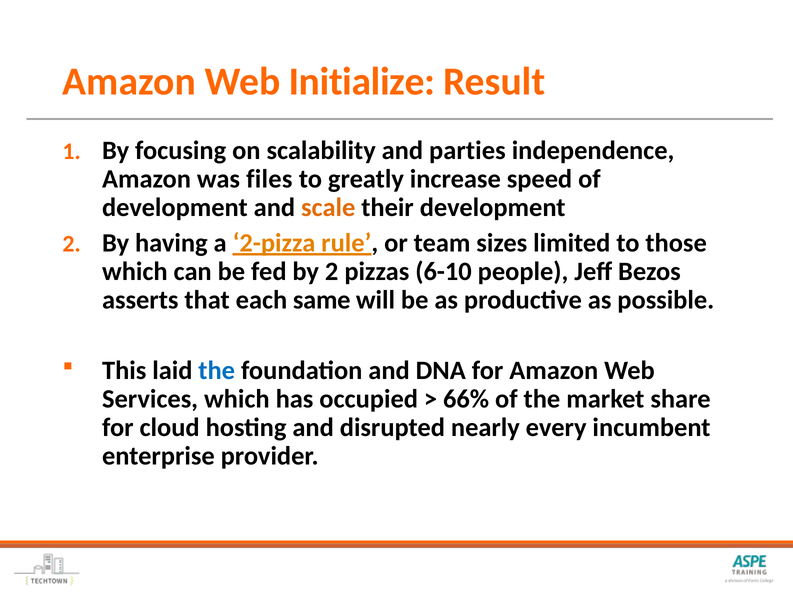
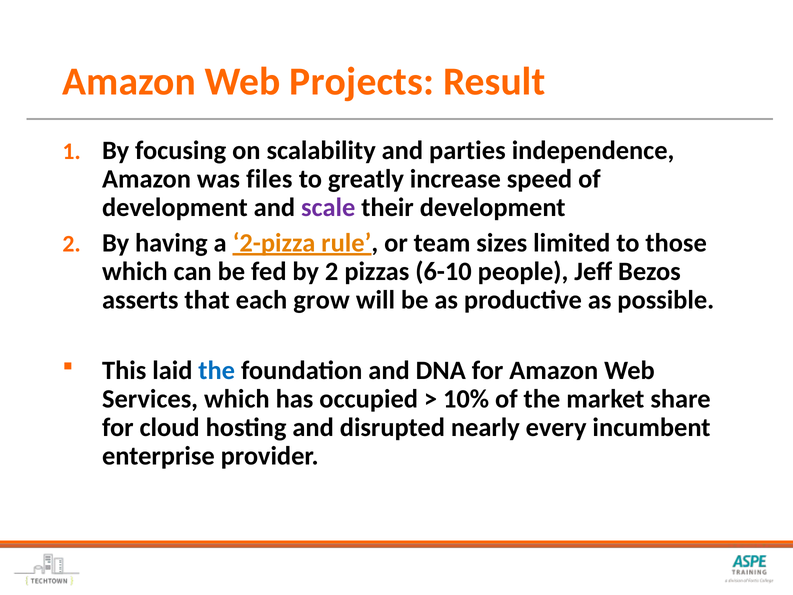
Initialize: Initialize -> Projects (362, 82)
scale colour: orange -> purple (328, 207)
same: same -> grow (322, 300)
66%: 66% -> 10% (466, 399)
